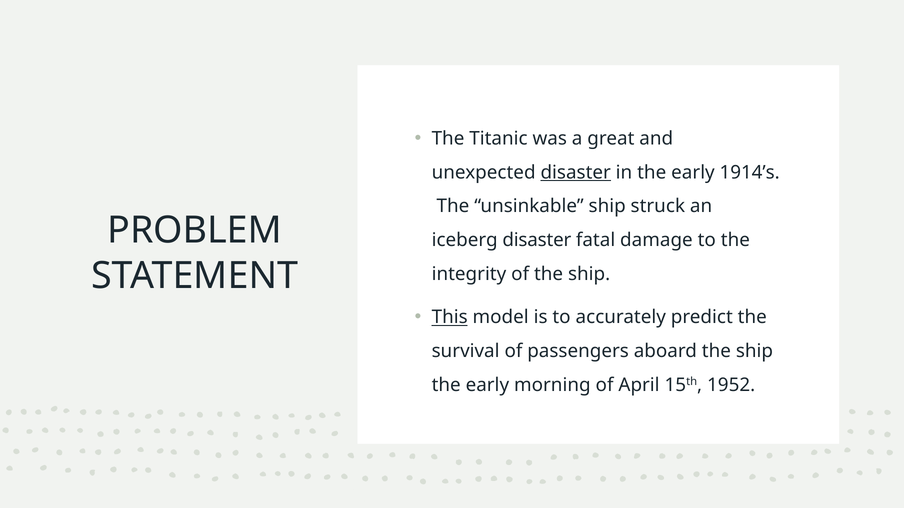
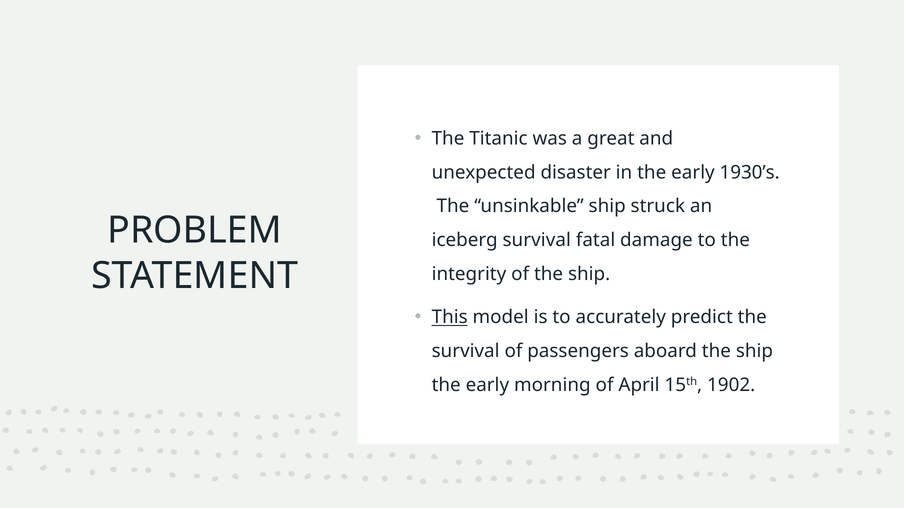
disaster underline: present -> none (576, 173)
1914’s: 1914’s -> 1930’s (750, 173)
iceberg disaster: disaster -> survival (537, 240)
1952: 1952 -> 1902 (731, 385)
